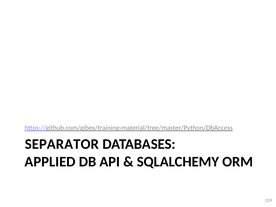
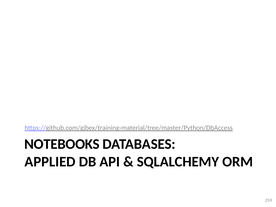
SEPARATOR: SEPARATOR -> NOTEBOOKS (62, 144)
